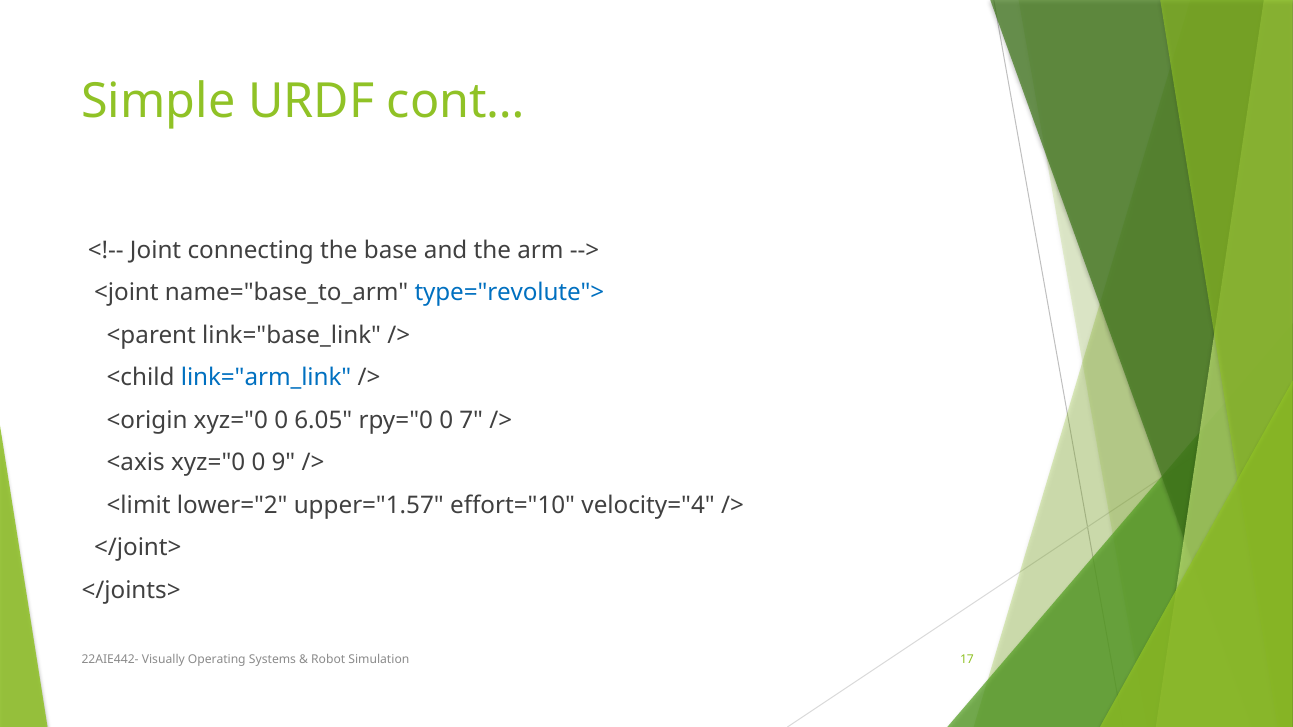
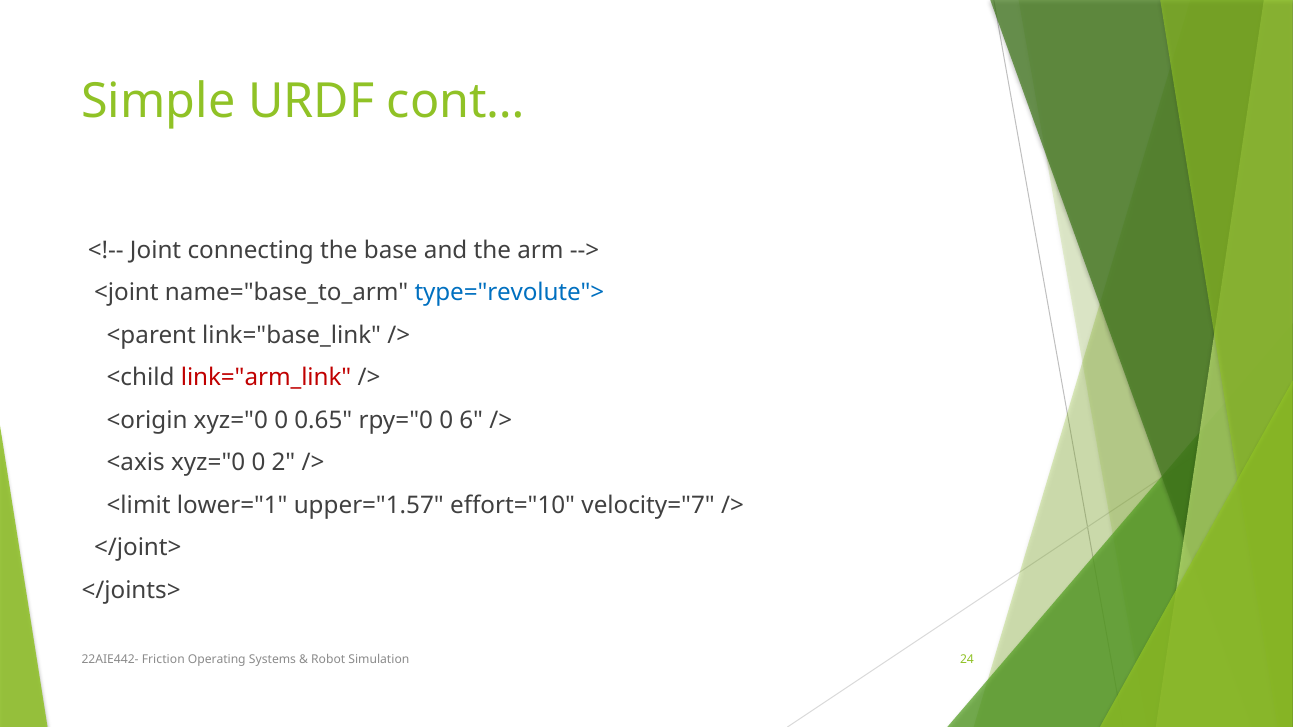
link="arm_link colour: blue -> red (266, 378)
6.05: 6.05 -> 0.65 (323, 421)
7: 7 -> 6 (471, 421)
9: 9 -> 2 (283, 463)
lower="2: lower="2 -> lower="1 (232, 506)
velocity="4: velocity="4 -> velocity="7 (648, 506)
Visually: Visually -> Friction (163, 660)
17: 17 -> 24 (967, 660)
